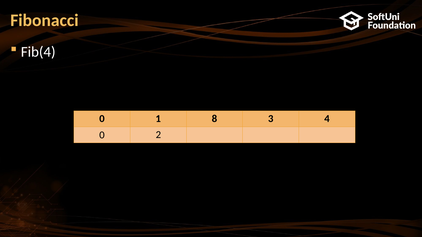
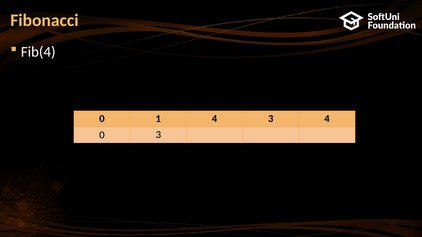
1 8: 8 -> 4 (214, 119)
0 2: 2 -> 3 (158, 135)
